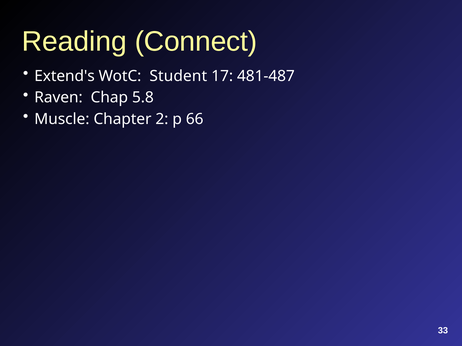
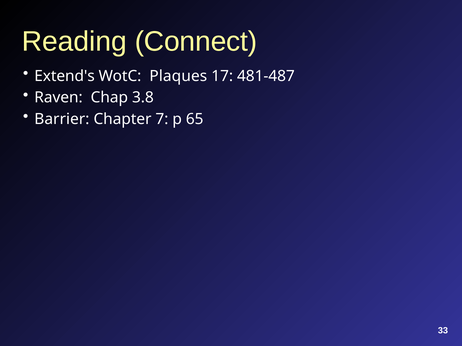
Student: Student -> Plaques (178, 76)
5.8: 5.8 -> 3.8 (143, 98)
Muscle: Muscle -> Barrier (62, 119)
2: 2 -> 7 (162, 119)
66: 66 -> 65 (195, 119)
